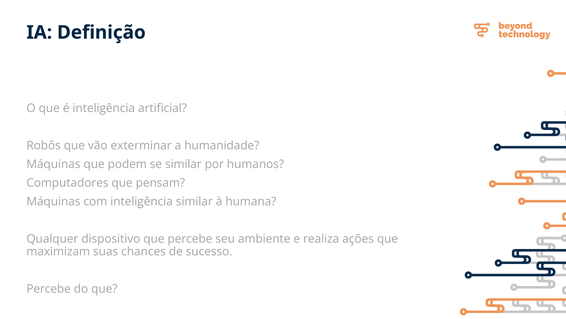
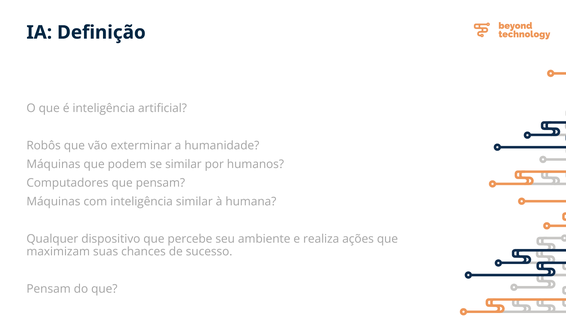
Percebe: Percebe -> Pensam (49, 288)
